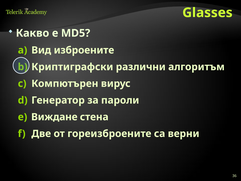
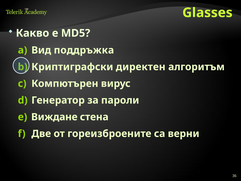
изброените: изброените -> поддръжка (84, 50)
различни: различни -> директен (141, 67)
